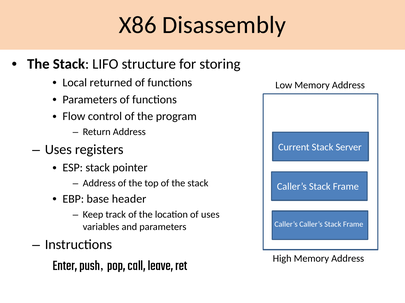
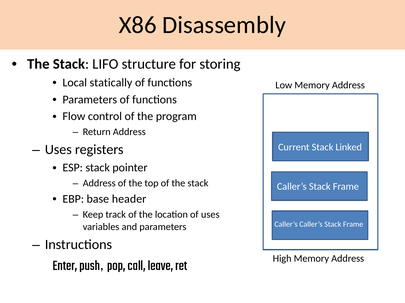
returned: returned -> statically (111, 83)
Server: Server -> Linked (349, 147)
